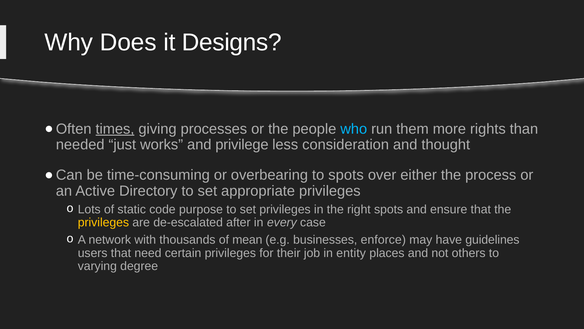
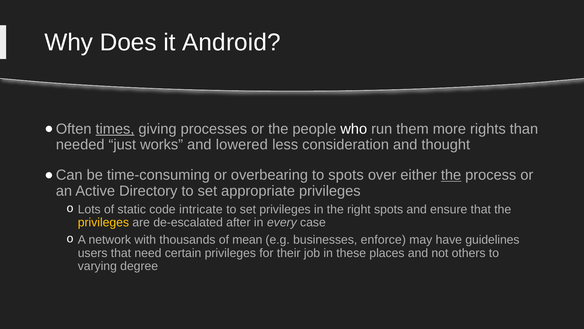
Designs: Designs -> Android (232, 42)
who colour: light blue -> white (354, 129)
privilege: privilege -> lowered (242, 144)
the underline: none -> present (451, 175)
purpose: purpose -> intricate (201, 209)
entity: entity -> these (351, 253)
